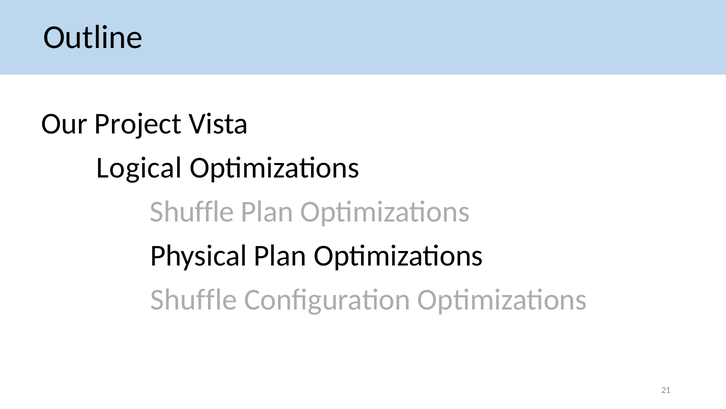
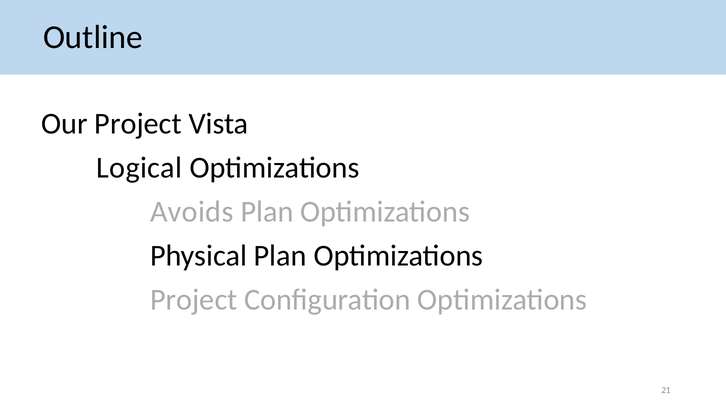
Shuffle: Shuffle -> Avoids (192, 211)
Shuffle: Shuffle -> Project (194, 299)
